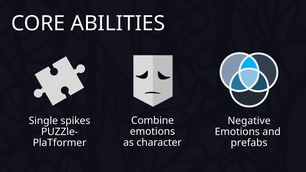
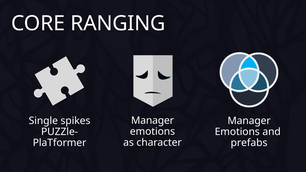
ABILITIES: ABILITIES -> RANGING (118, 24)
Combine: Combine -> Manager (153, 121)
Negative: Negative -> Manager (249, 121)
